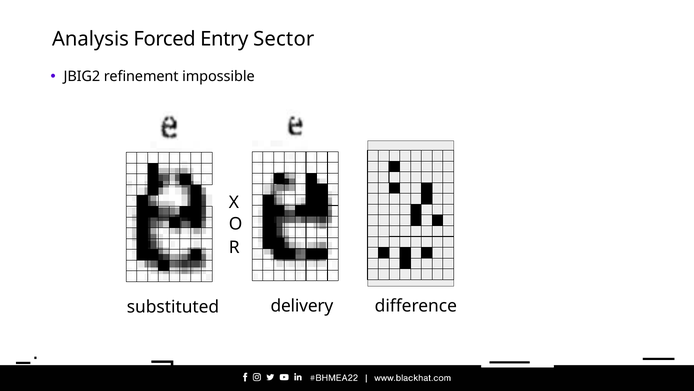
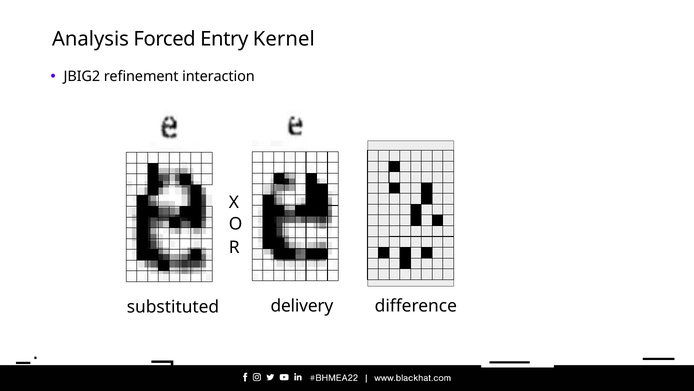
Sector: Sector -> Kernel (284, 39)
impossible: impossible -> interaction (218, 76)
